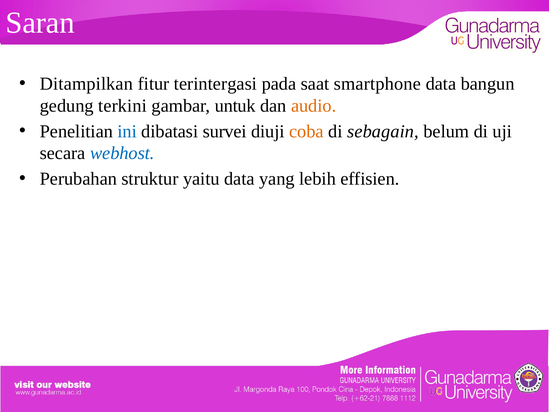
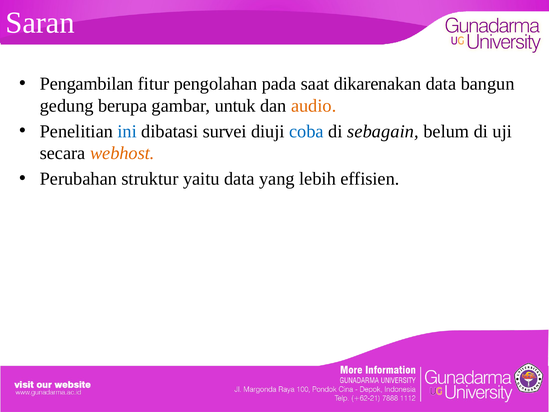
Ditampilkan: Ditampilkan -> Pengambilan (87, 84)
terintergasi: terintergasi -> pengolahan (216, 84)
smartphone: smartphone -> dikarenakan (378, 84)
terkini: terkini -> berupa (123, 106)
coba colour: orange -> blue (306, 131)
webhost colour: blue -> orange (122, 153)
